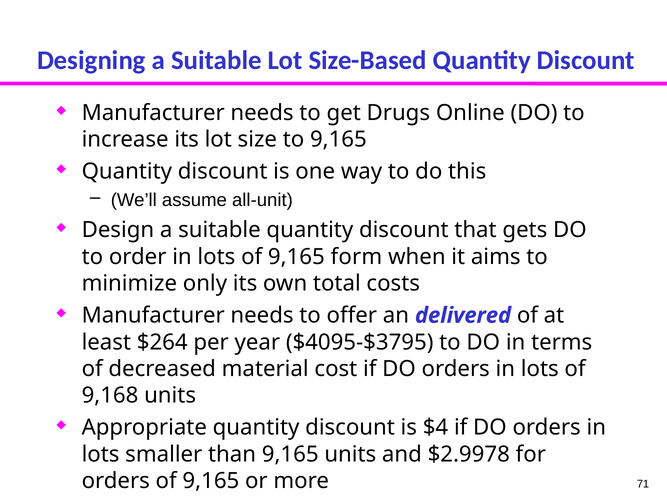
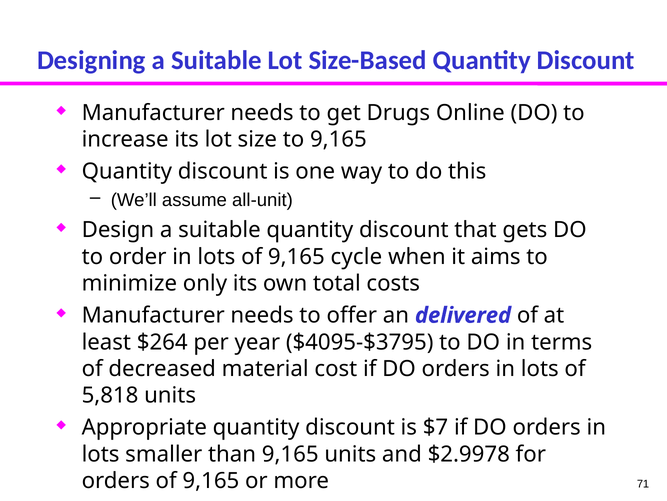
form: form -> cycle (356, 256)
9,168: 9,168 -> 5,818 (110, 395)
$4: $4 -> $7 (435, 427)
